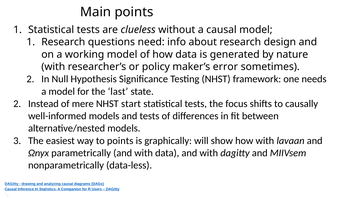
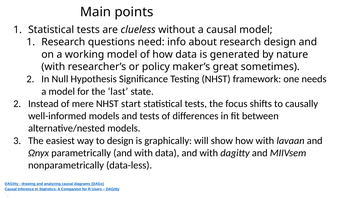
error: error -> great (225, 67)
to points: points -> design (120, 141)
